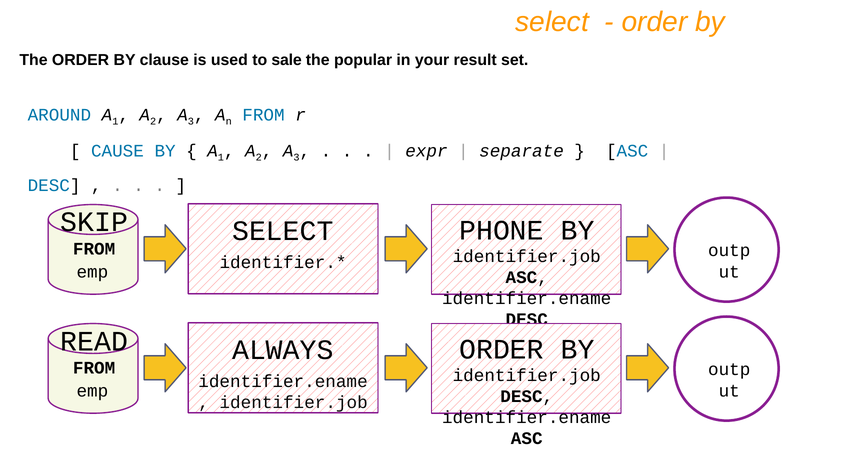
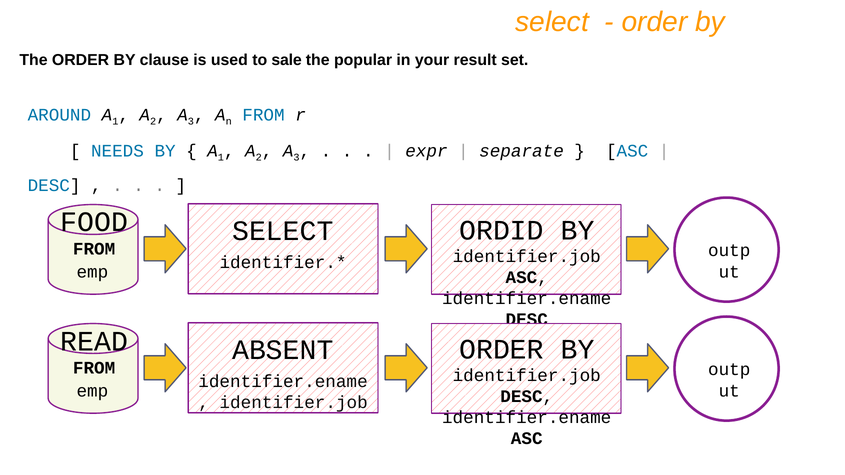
CAUSE: CAUSE -> NEEDS (117, 151)
SKIP: SKIP -> FOOD (94, 222)
PHONE: PHONE -> ORDID (501, 230)
ALWAYS: ALWAYS -> ABSENT (283, 350)
